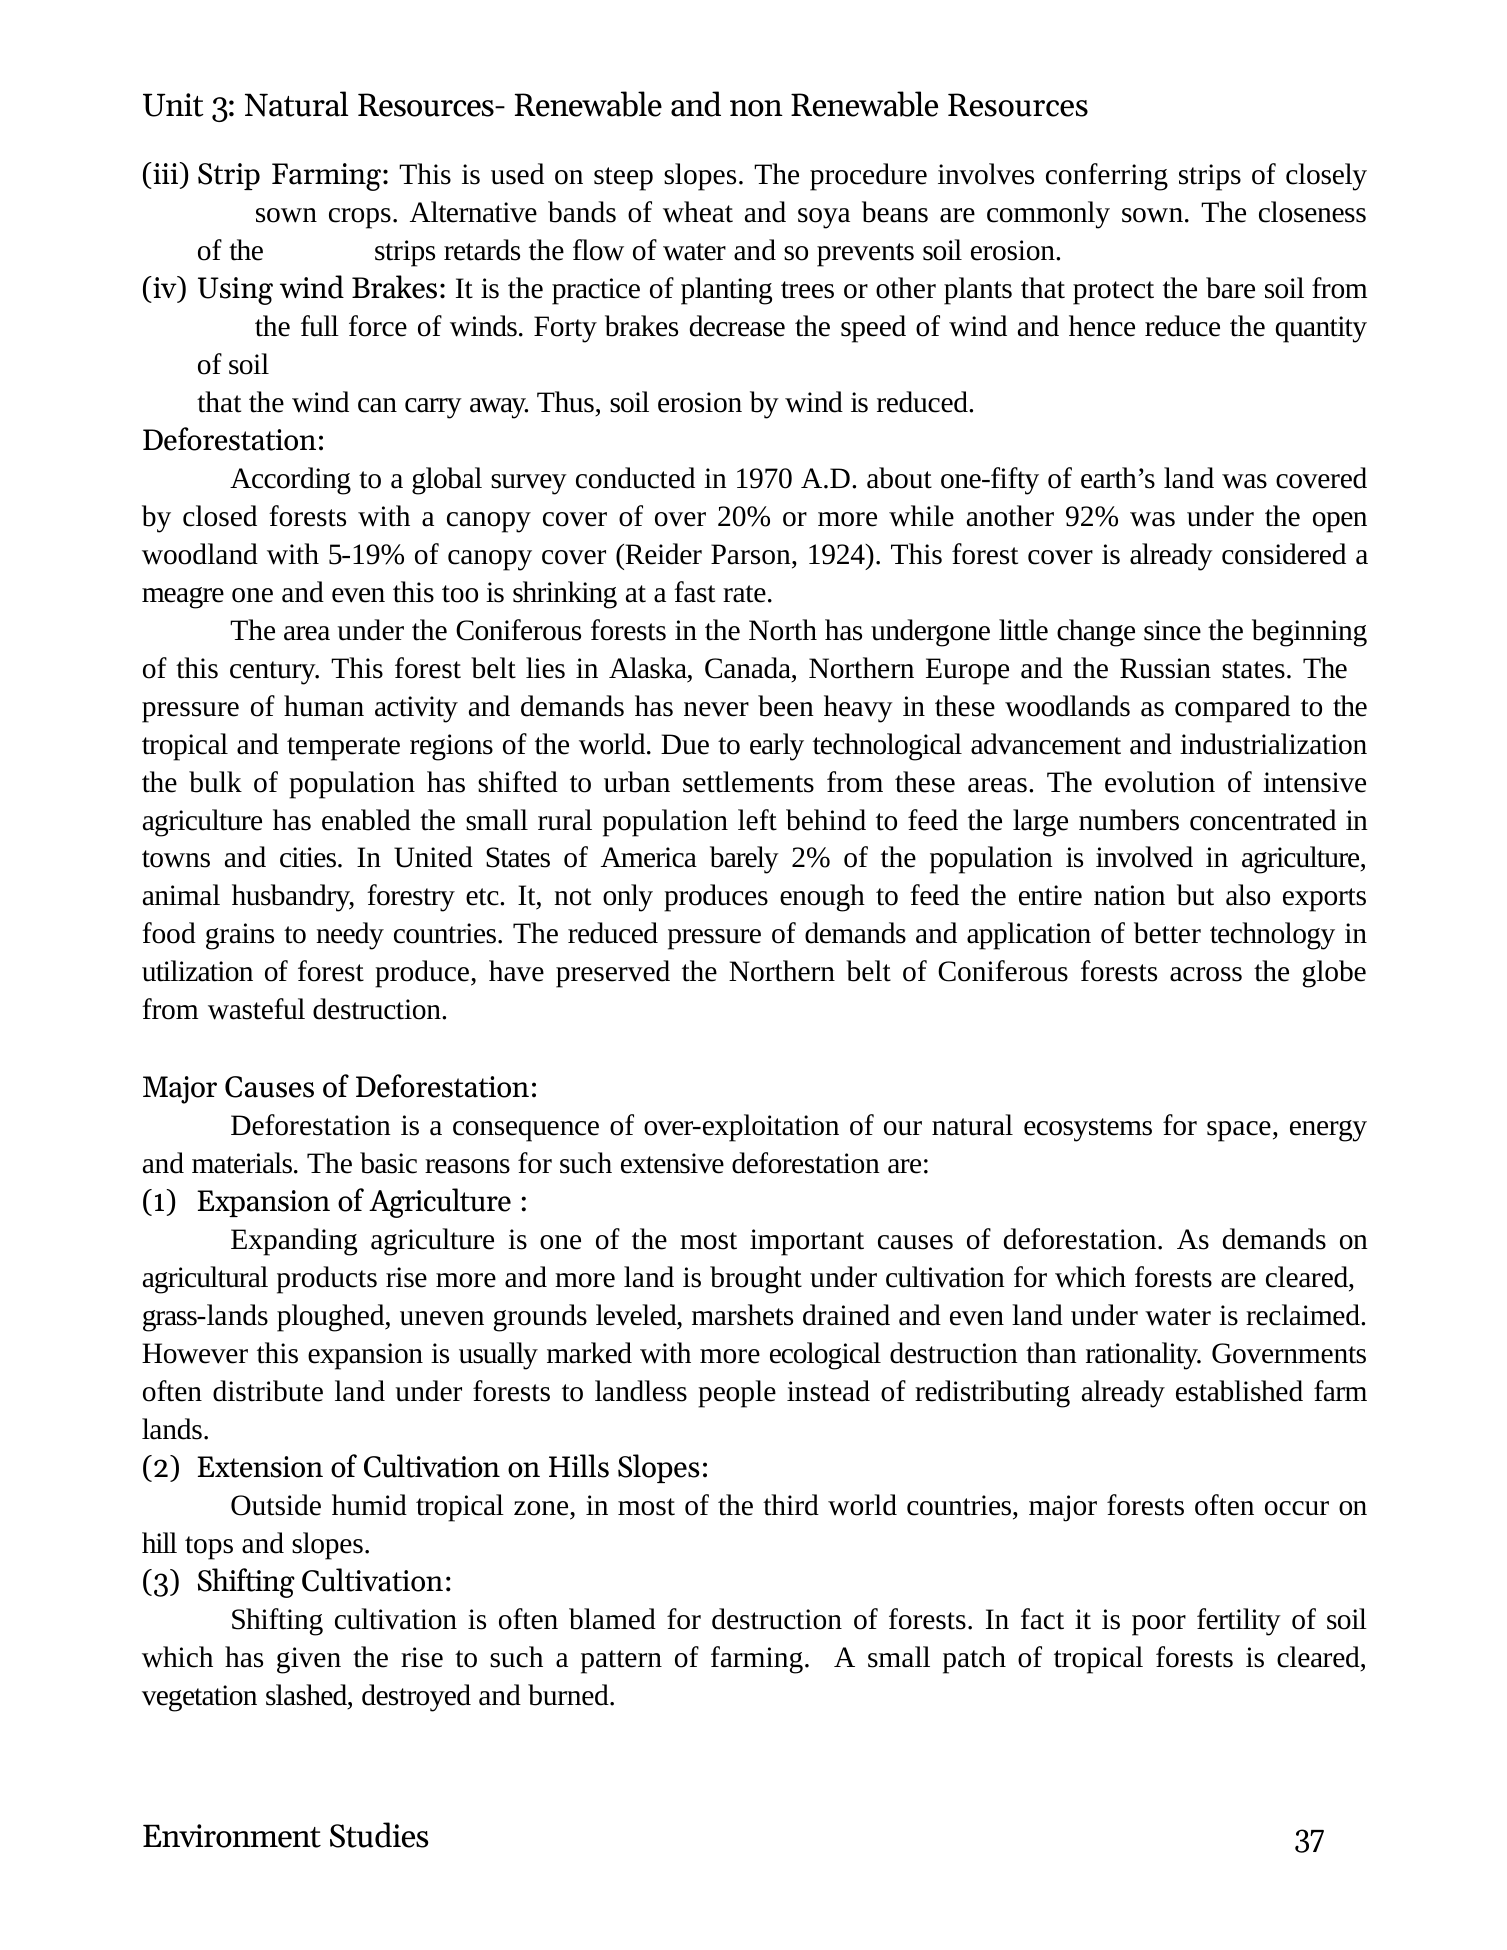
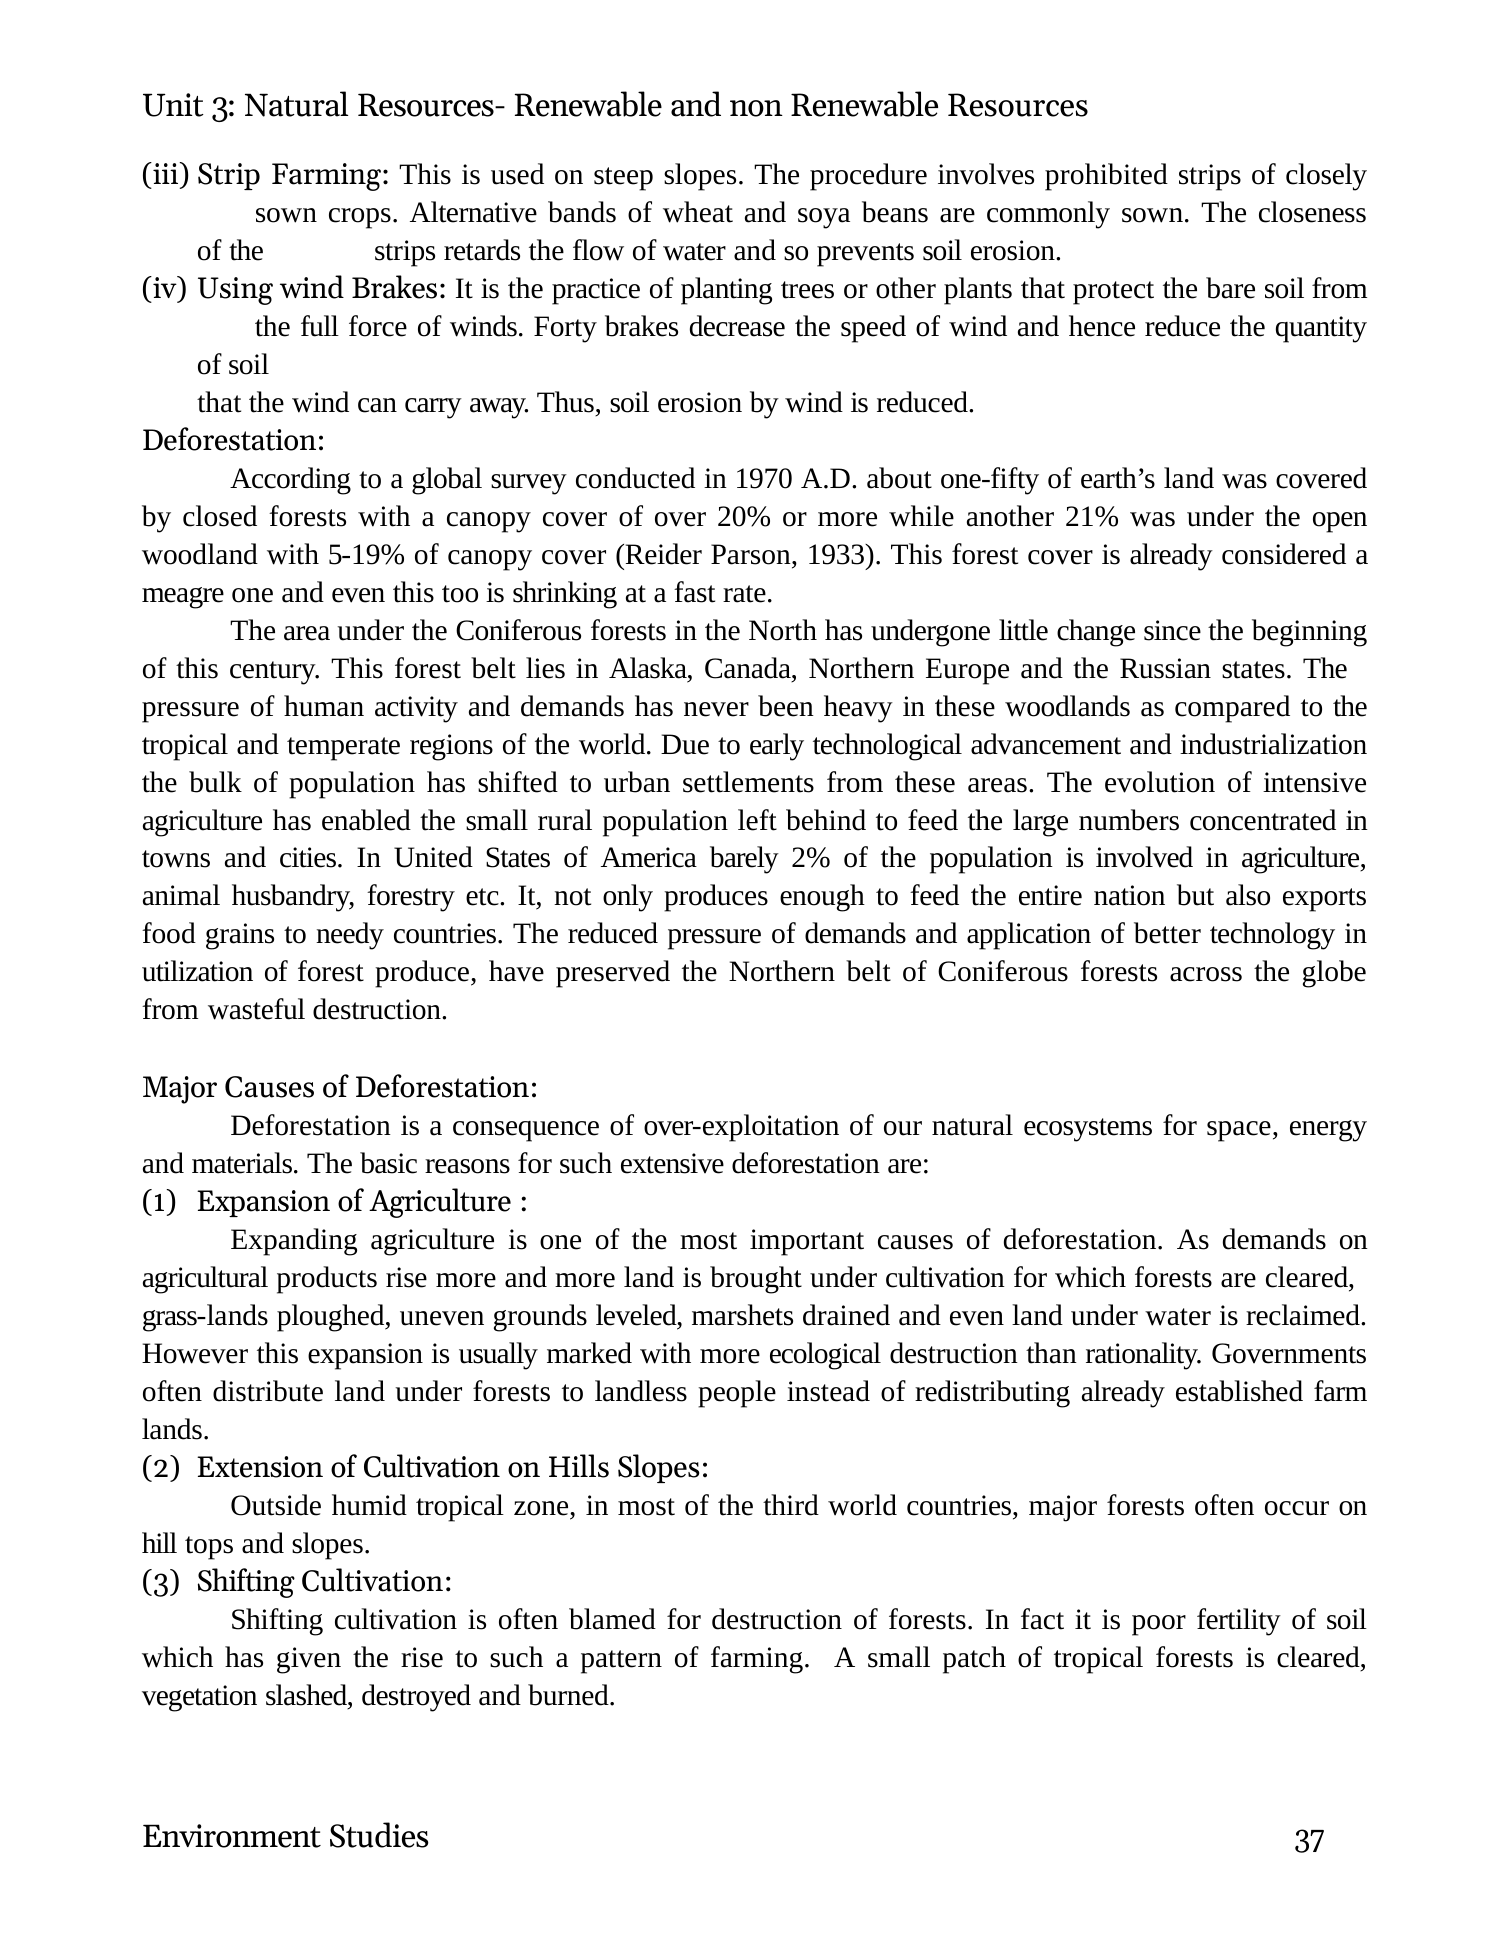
conferring: conferring -> prohibited (1106, 175)
92%: 92% -> 21% (1092, 517)
1924: 1924 -> 1933 (844, 555)
